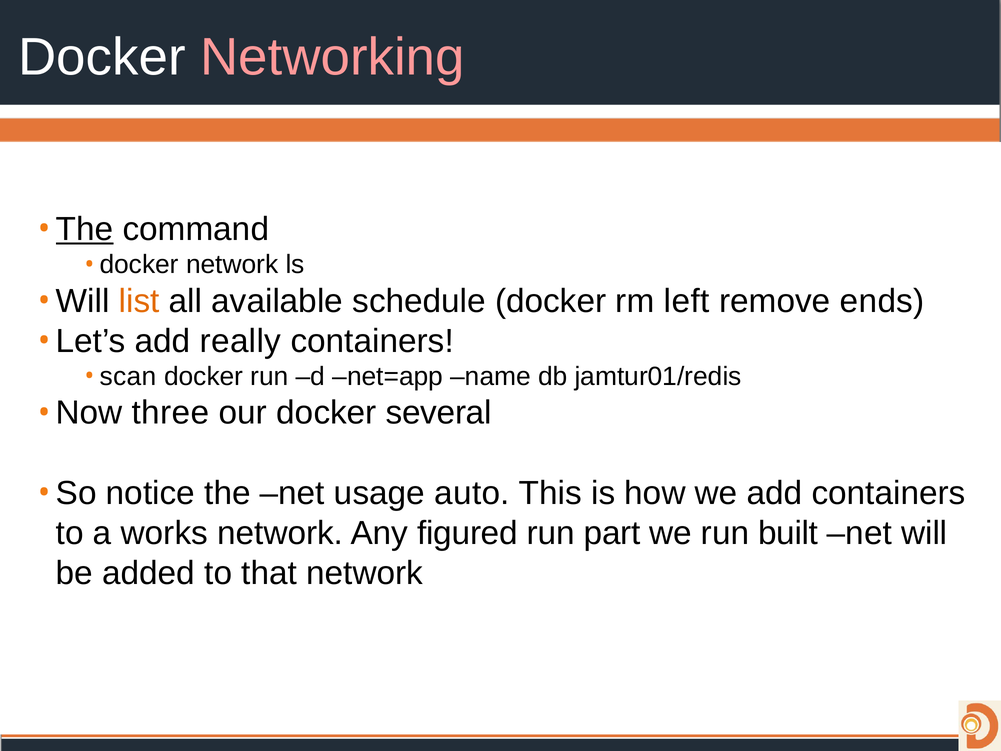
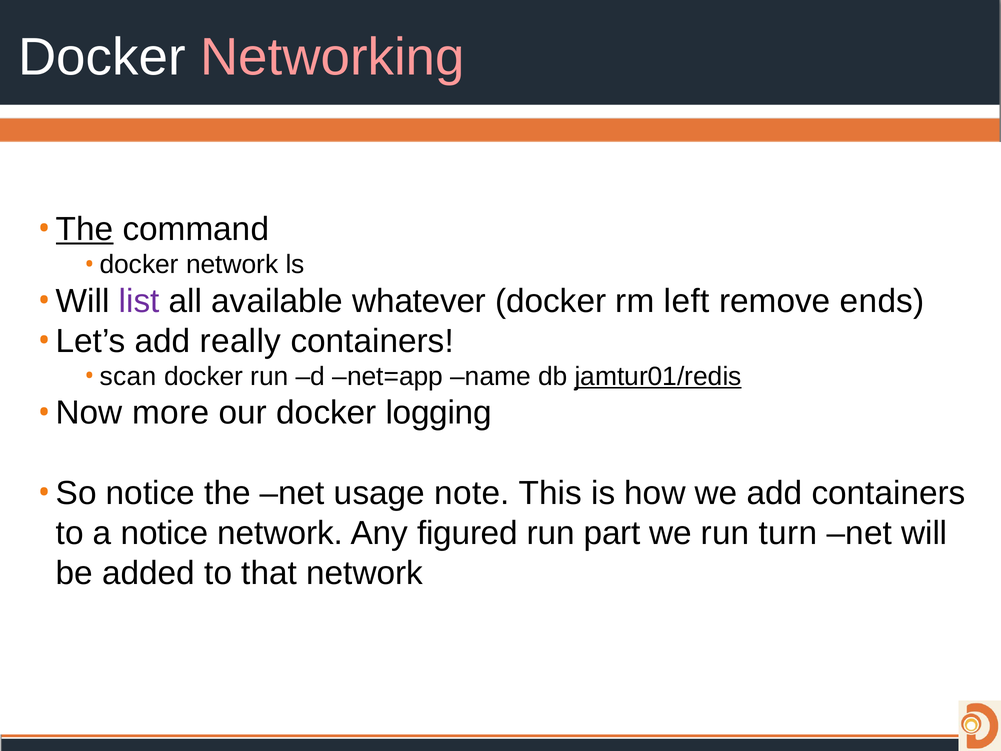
list colour: orange -> purple (139, 301)
schedule: schedule -> whatever (419, 301)
jamtur01/redis underline: none -> present (658, 376)
three: three -> more (171, 413)
several: several -> logging (439, 413)
auto: auto -> note (472, 493)
a works: works -> notice (165, 533)
built: built -> turn (788, 533)
